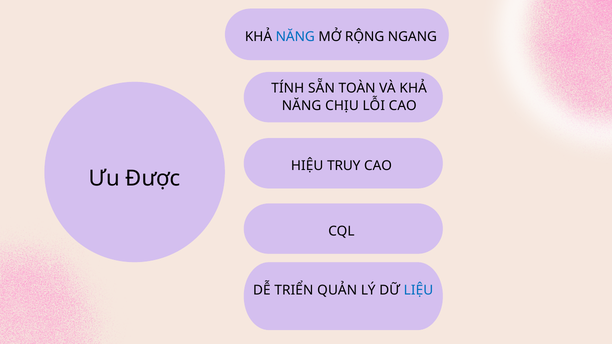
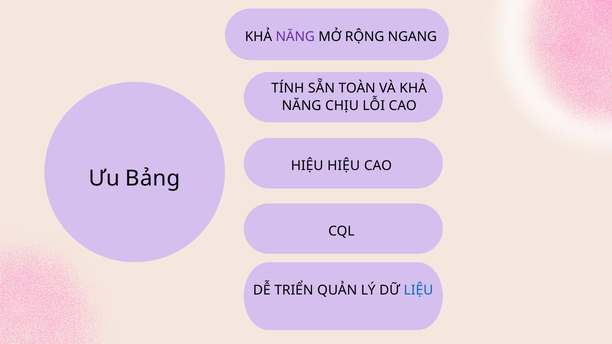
NĂNG colour: blue -> purple (295, 37)
HIỆU TRUY: TRUY -> HIỆU (344, 166)
Được: Được -> Bảng (153, 178)
